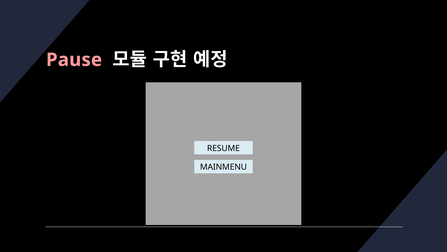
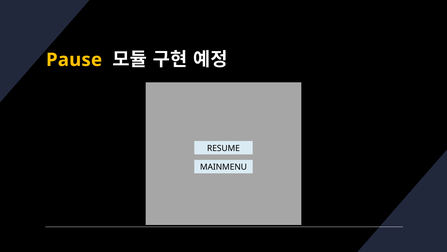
Pause colour: pink -> yellow (74, 60)
